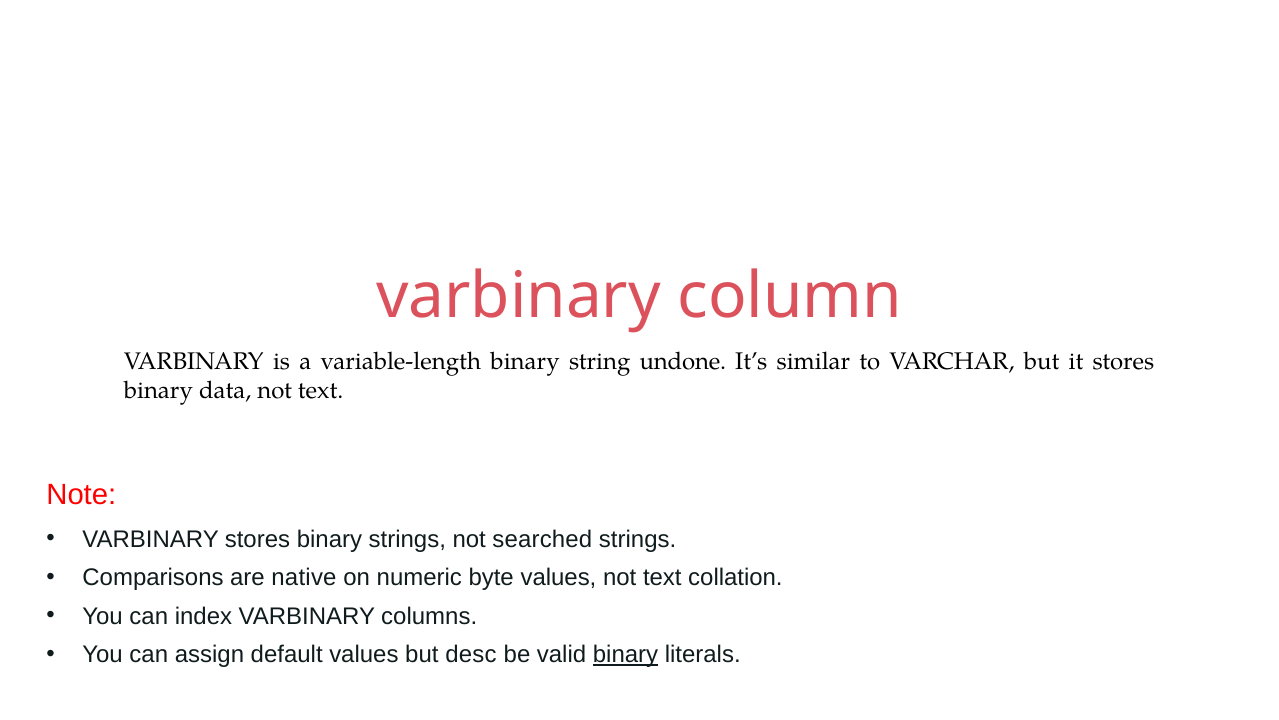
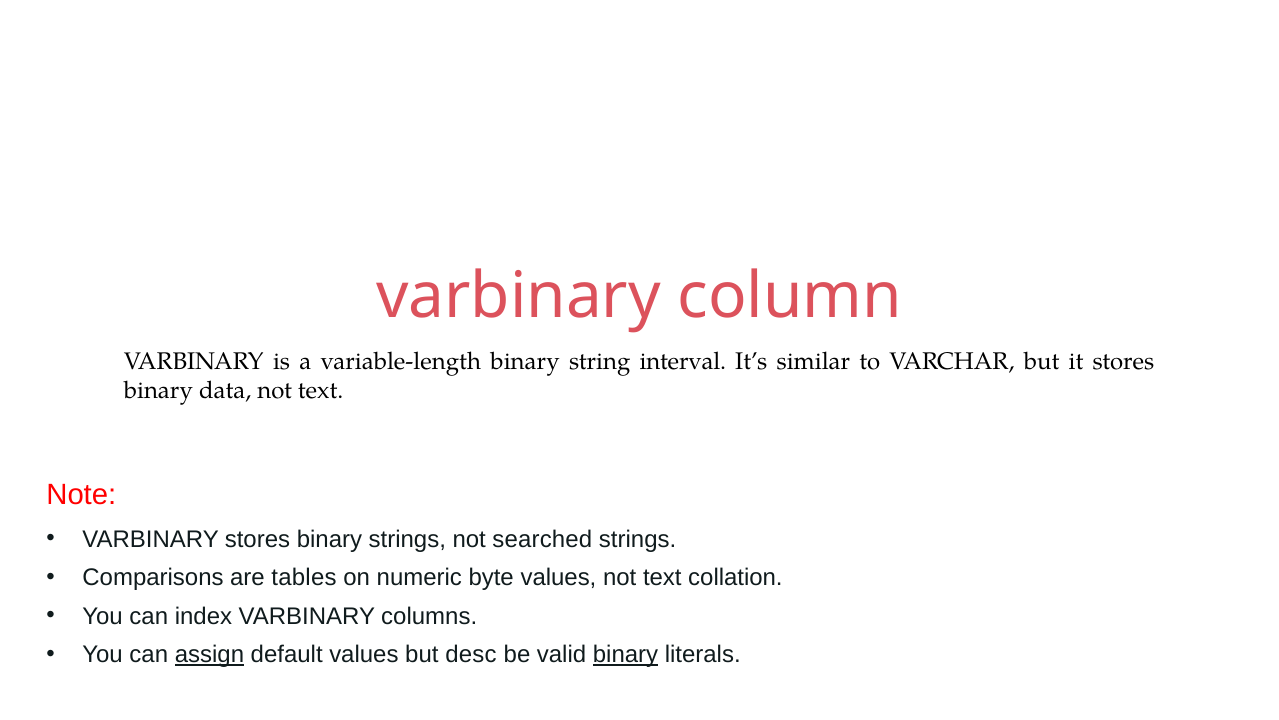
undone: undone -> interval (683, 362)
native: native -> tables (304, 577)
assign underline: none -> present (209, 654)
